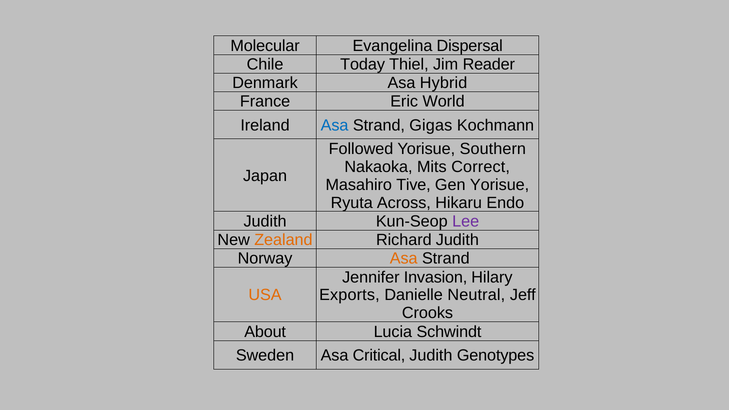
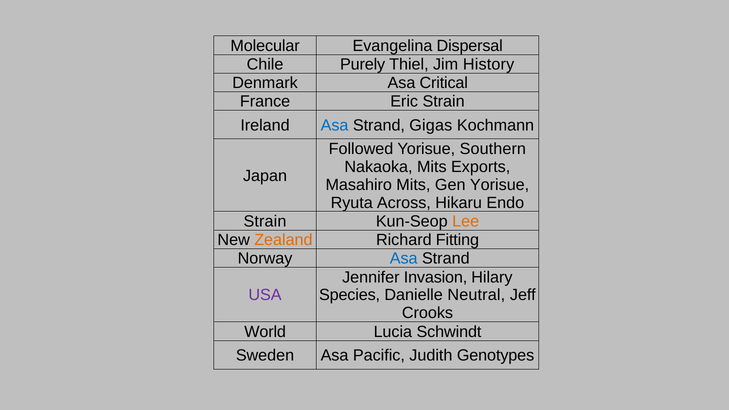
Today: Today -> Purely (363, 64)
Reader: Reader -> History (489, 64)
Hybrid: Hybrid -> Critical (444, 83)
Eric World: World -> Strain (444, 102)
Correct: Correct -> Exports (481, 167)
Masahiro Tive: Tive -> Mits (413, 185)
Judith: Judith -> Strain (265, 221)
Lee colour: purple -> orange (466, 221)
Richard Judith: Judith -> Fitting (457, 240)
Asa colour: orange -> blue (404, 259)
USA colour: orange -> purple (265, 295)
Exports: Exports -> Species (350, 295)
About: About -> World (265, 332)
Critical: Critical -> Pacific (379, 355)
